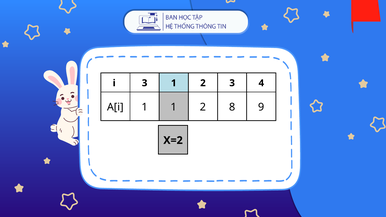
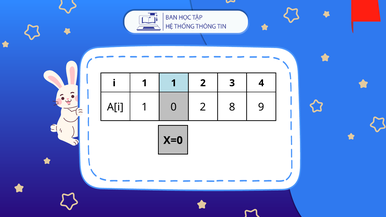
i 3: 3 -> 1 (145, 83)
1 1: 1 -> 0 (174, 107)
X=2: X=2 -> X=0 (173, 140)
